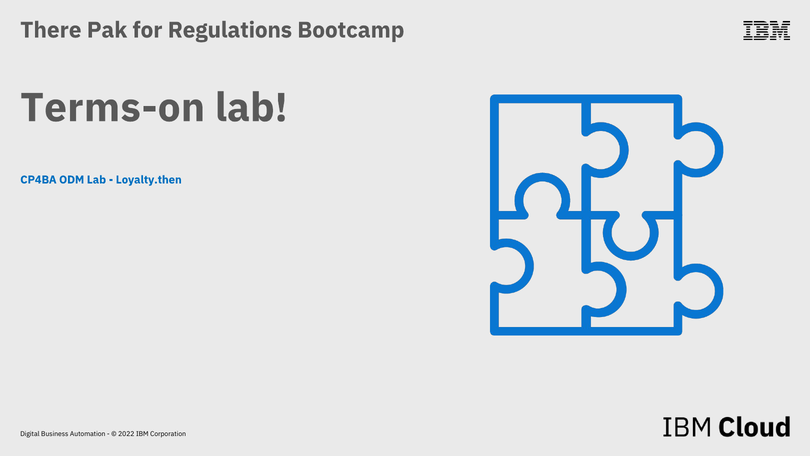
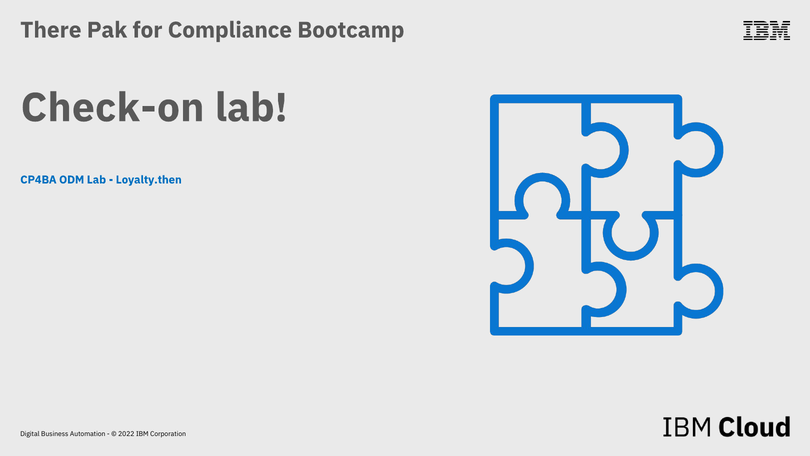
Regulations: Regulations -> Compliance (230, 30)
Terms-on: Terms-on -> Check-on (113, 108)
